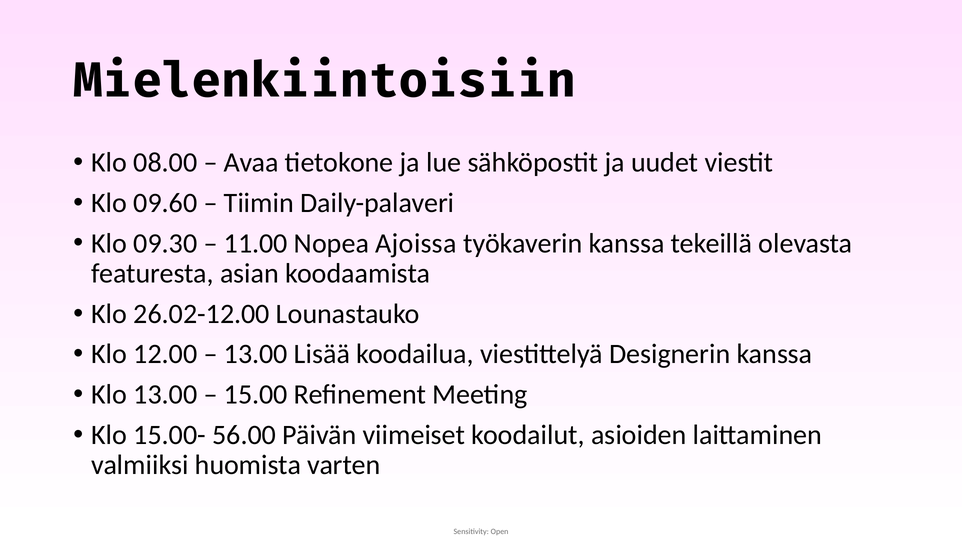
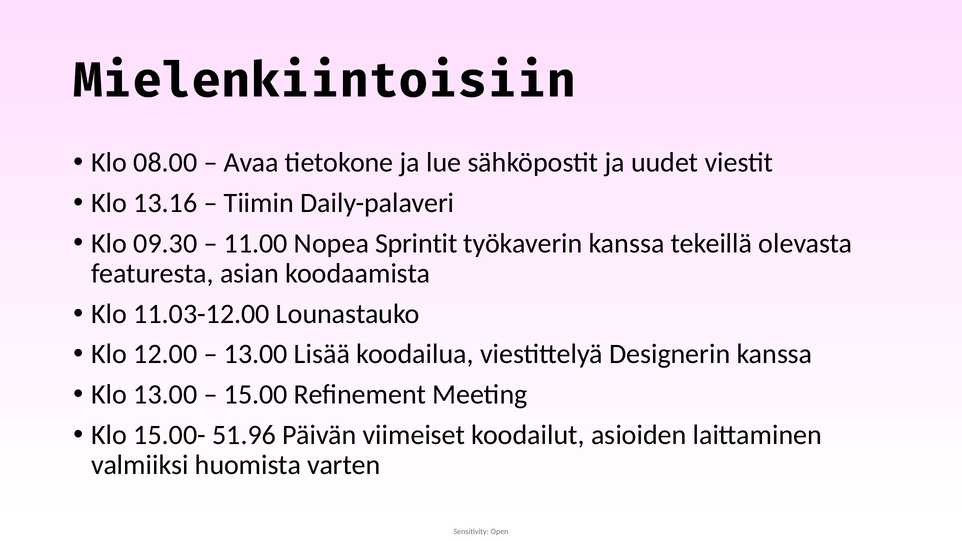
09.60: 09.60 -> 13.16 (165, 203)
Ajoissa: Ajoissa -> Sprintit (416, 243)
26.02-12.00: 26.02-12.00 -> 11.03-12.00 (202, 314)
56.00: 56.00 -> 51.96 (244, 435)
